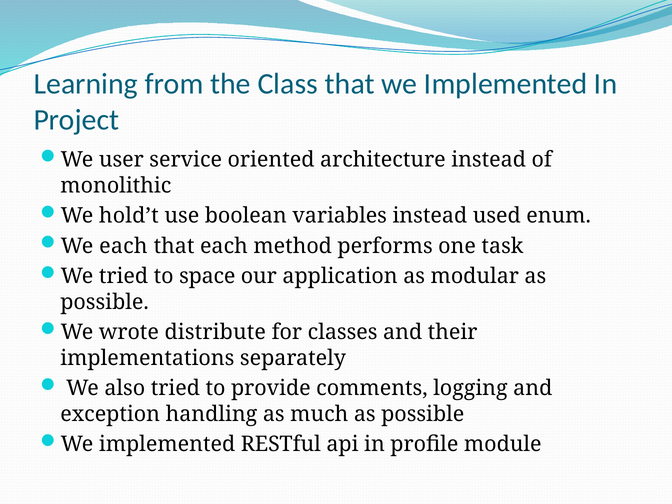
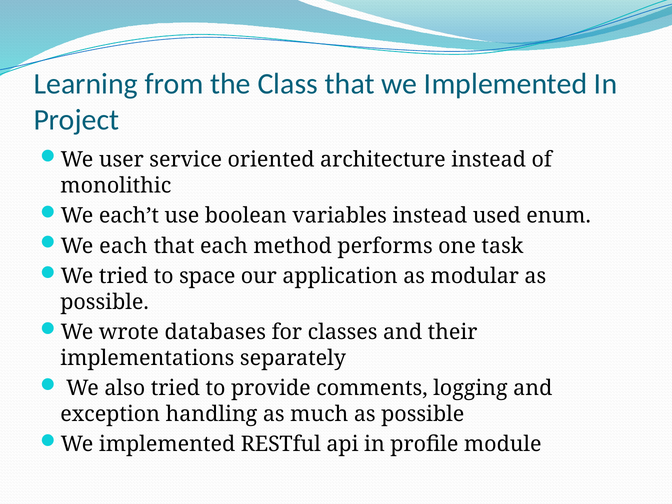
hold’t: hold’t -> each’t (129, 216)
distribute: distribute -> databases (215, 332)
